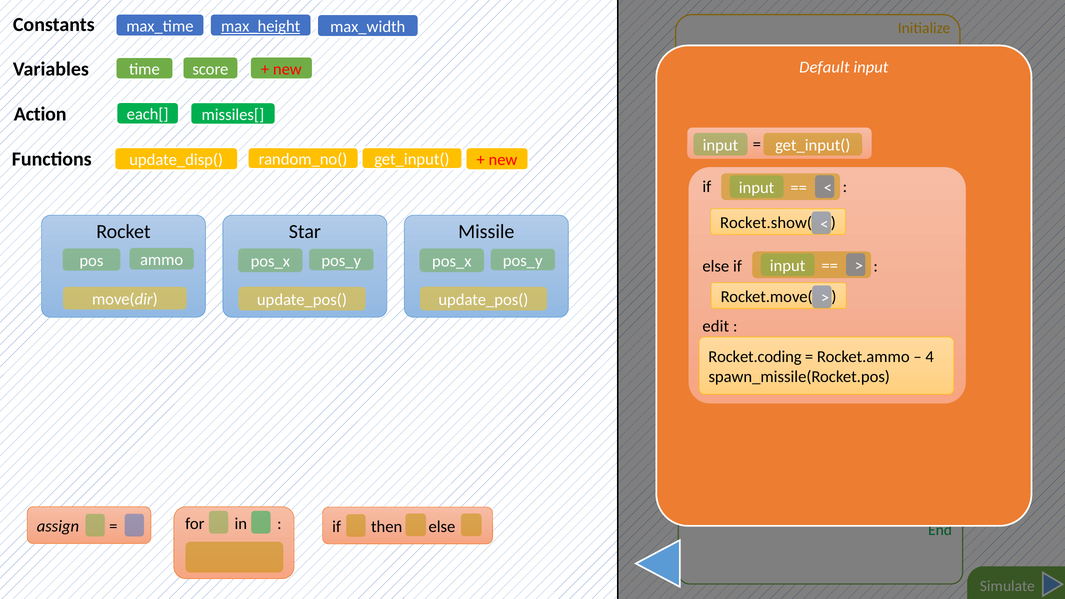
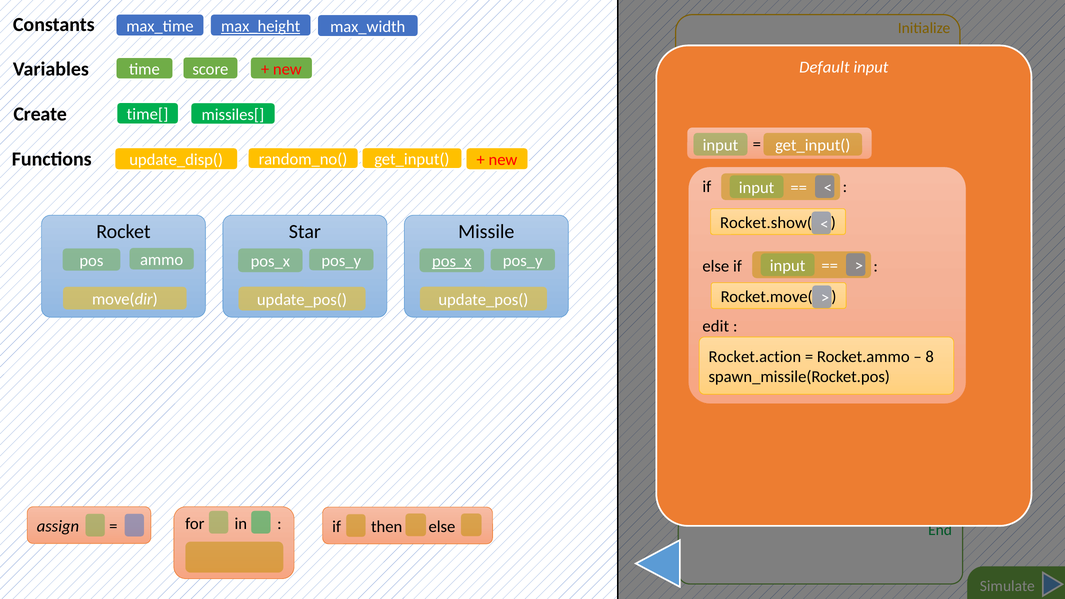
Action: Action -> Create (40, 114)
each[: each[ -> time[ (148, 114)
pos_x underline: none -> present (452, 261)
Rocket.coding: Rocket.coding -> Rocket.action (755, 357)
4: 4 -> 8 (930, 357)
